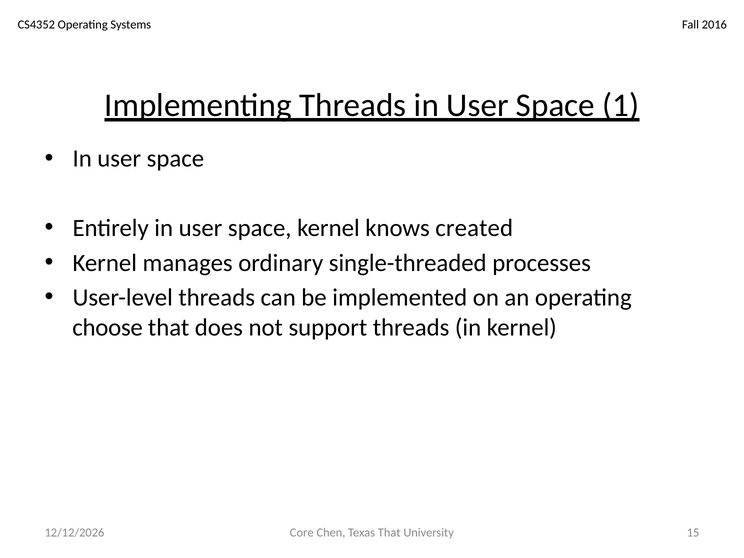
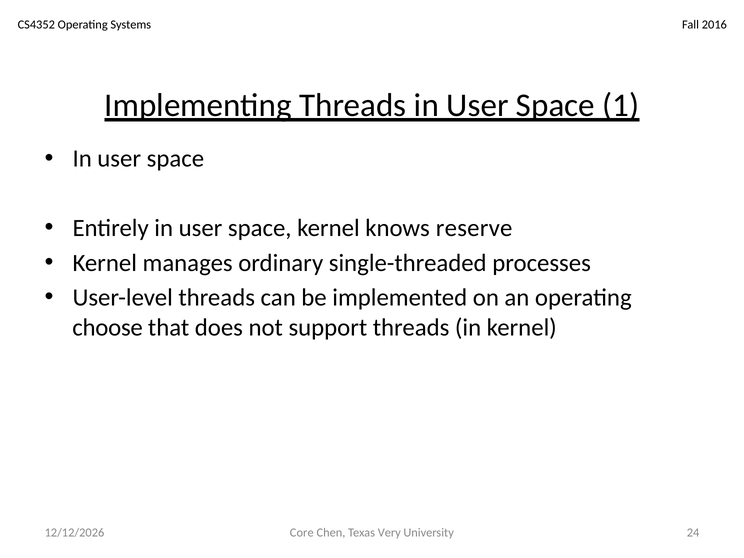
created: created -> reserve (474, 228)
Texas That: That -> Very (389, 533)
15: 15 -> 24 (693, 533)
